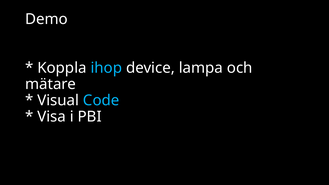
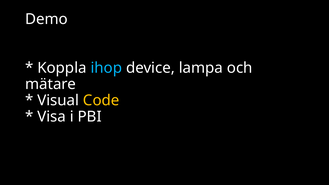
Code colour: light blue -> yellow (101, 101)
